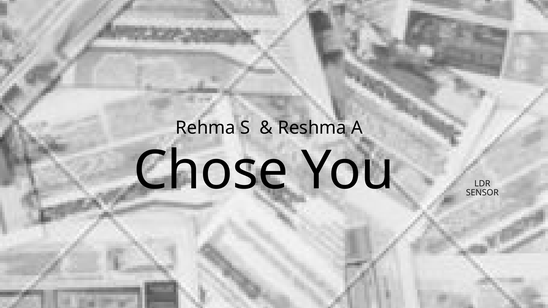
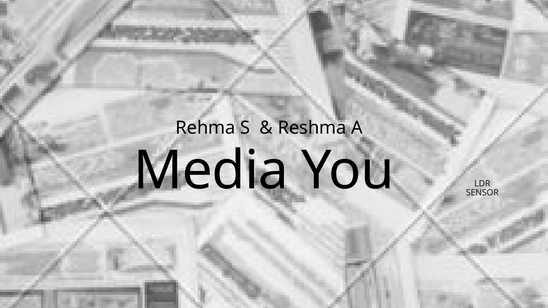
Chose: Chose -> Media (211, 171)
